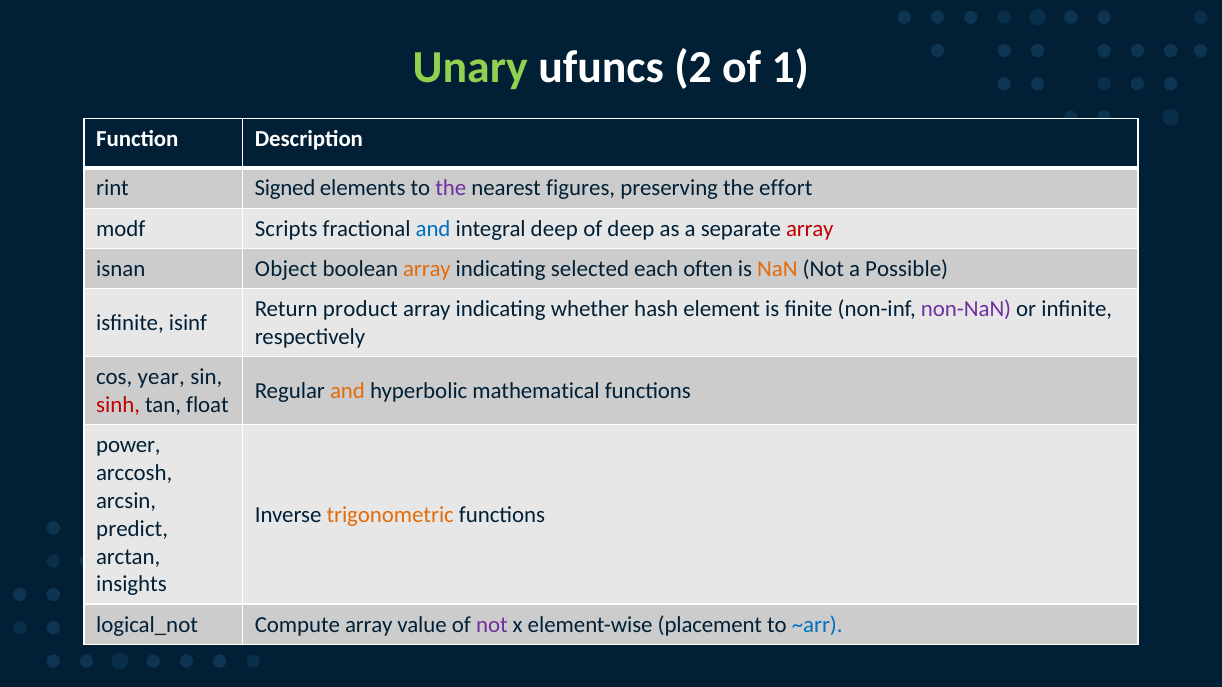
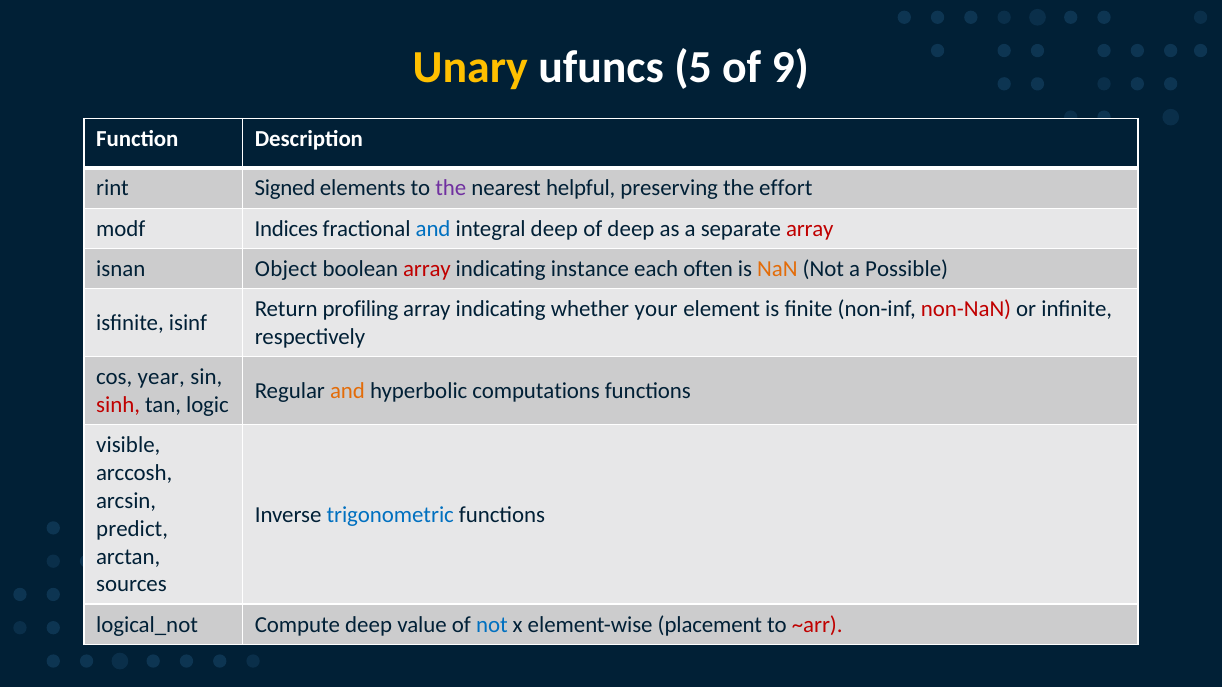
Unary colour: light green -> yellow (470, 68)
2: 2 -> 5 (693, 68)
1: 1 -> 9 (790, 68)
figures: figures -> helpful (581, 189)
Scripts: Scripts -> Indices (286, 229)
array colour: orange -> red (427, 269)
selected: selected -> instance (590, 269)
product: product -> profiling (361, 309)
hash: hash -> your (656, 309)
non-NaN colour: purple -> red (966, 309)
mathematical: mathematical -> computations (536, 391)
float: float -> logic (207, 405)
power: power -> visible (128, 445)
trigonometric colour: orange -> blue (390, 515)
insights: insights -> sources (131, 585)
Compute array: array -> deep (369, 625)
not colour: purple -> blue (492, 625)
~arr colour: blue -> red (817, 625)
